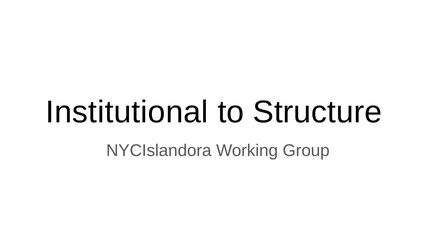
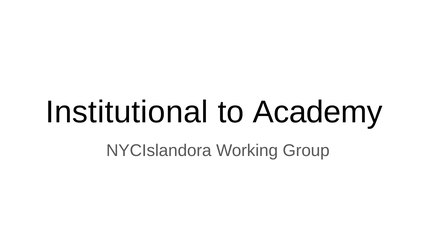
Structure: Structure -> Academy (318, 112)
